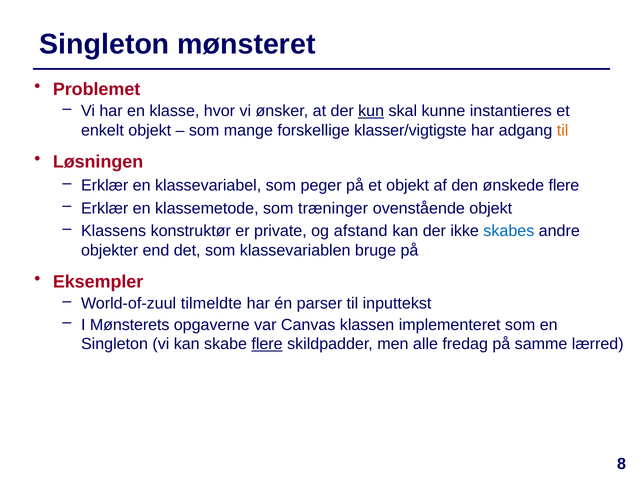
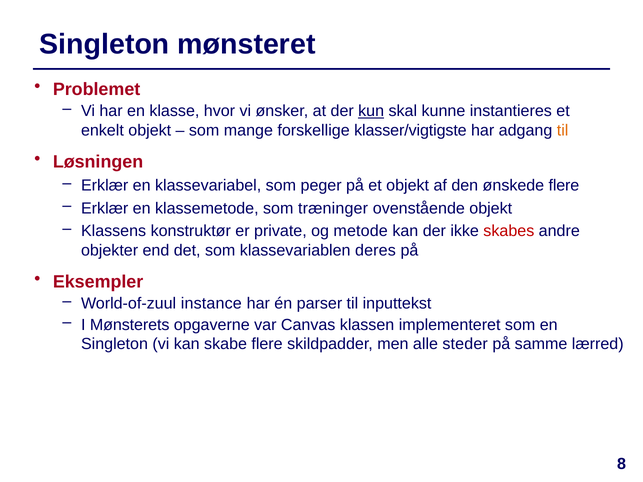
afstand: afstand -> metode (361, 231)
skabes colour: blue -> red (509, 231)
bruge: bruge -> deres (375, 251)
tilmeldte: tilmeldte -> instance (211, 304)
flere underline: present -> none (267, 344)
fredag: fredag -> steder (465, 344)
